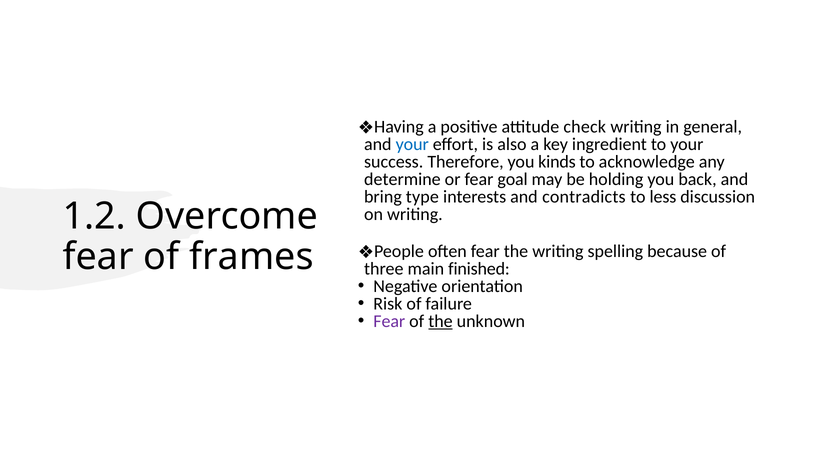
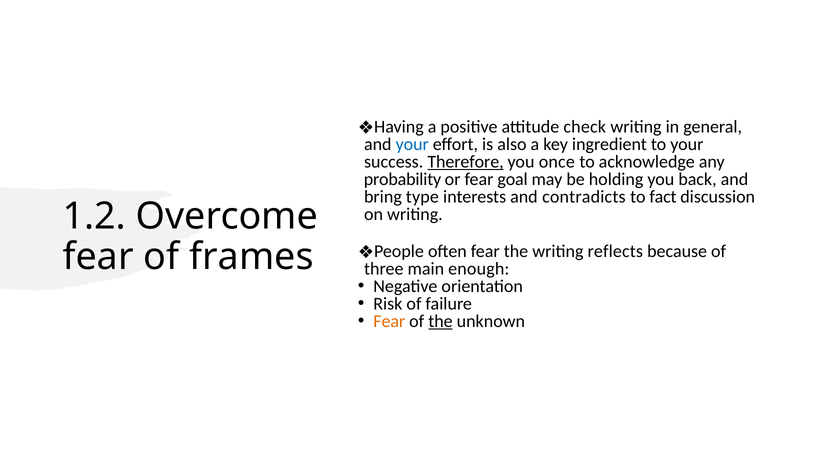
Therefore underline: none -> present (466, 162)
kinds: kinds -> once (557, 162)
determine: determine -> probability (402, 179)
less: less -> fact (663, 197)
spelling: spelling -> reflects (615, 251)
finished: finished -> enough (479, 269)
Fear colour: purple -> orange (389, 321)
